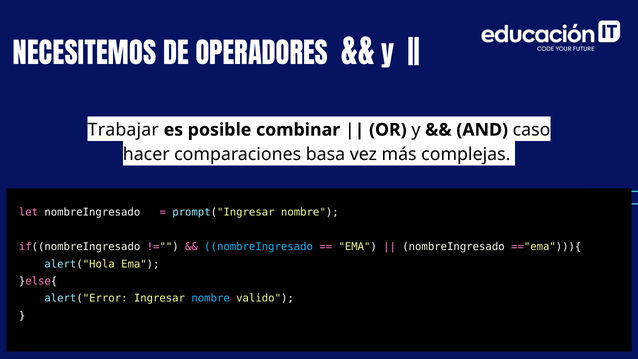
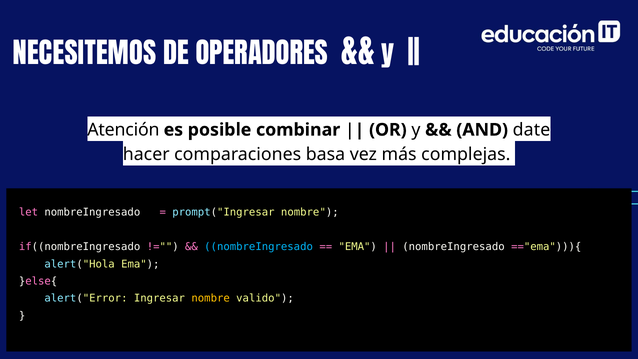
Trabajar: Trabajar -> Atención (123, 130)
caso: caso -> date (531, 130)
nombre colour: light blue -> yellow (211, 298)
